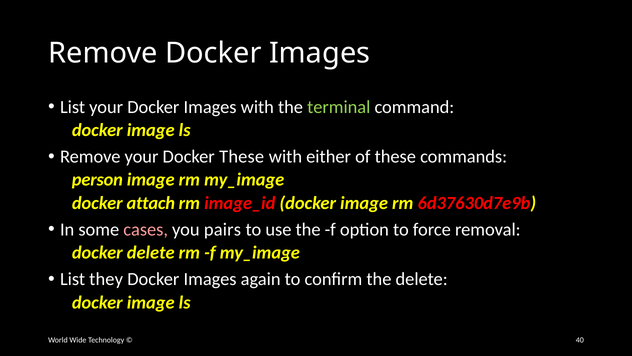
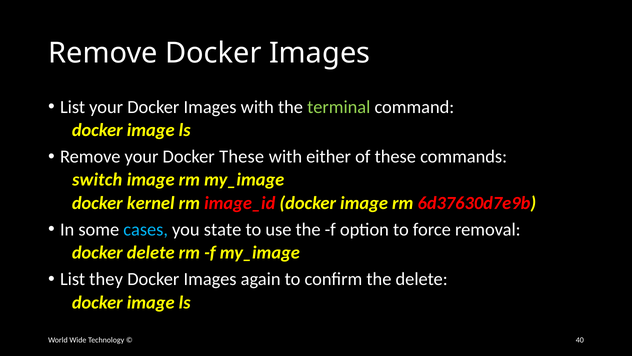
person: person -> switch (97, 180)
attach: attach -> kernel (151, 203)
cases colour: pink -> light blue (146, 229)
pairs: pairs -> state (223, 229)
